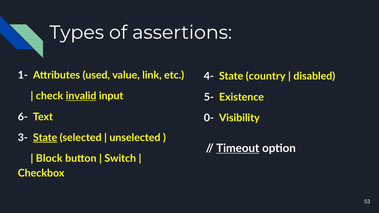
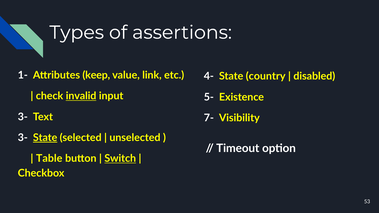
used: used -> keep (96, 75)
6-: 6- -> 3- (23, 117)
0-: 0- -> 7- (209, 118)
Timeout underline: present -> none (238, 148)
Block: Block -> Table (49, 159)
Switch underline: none -> present (120, 159)
